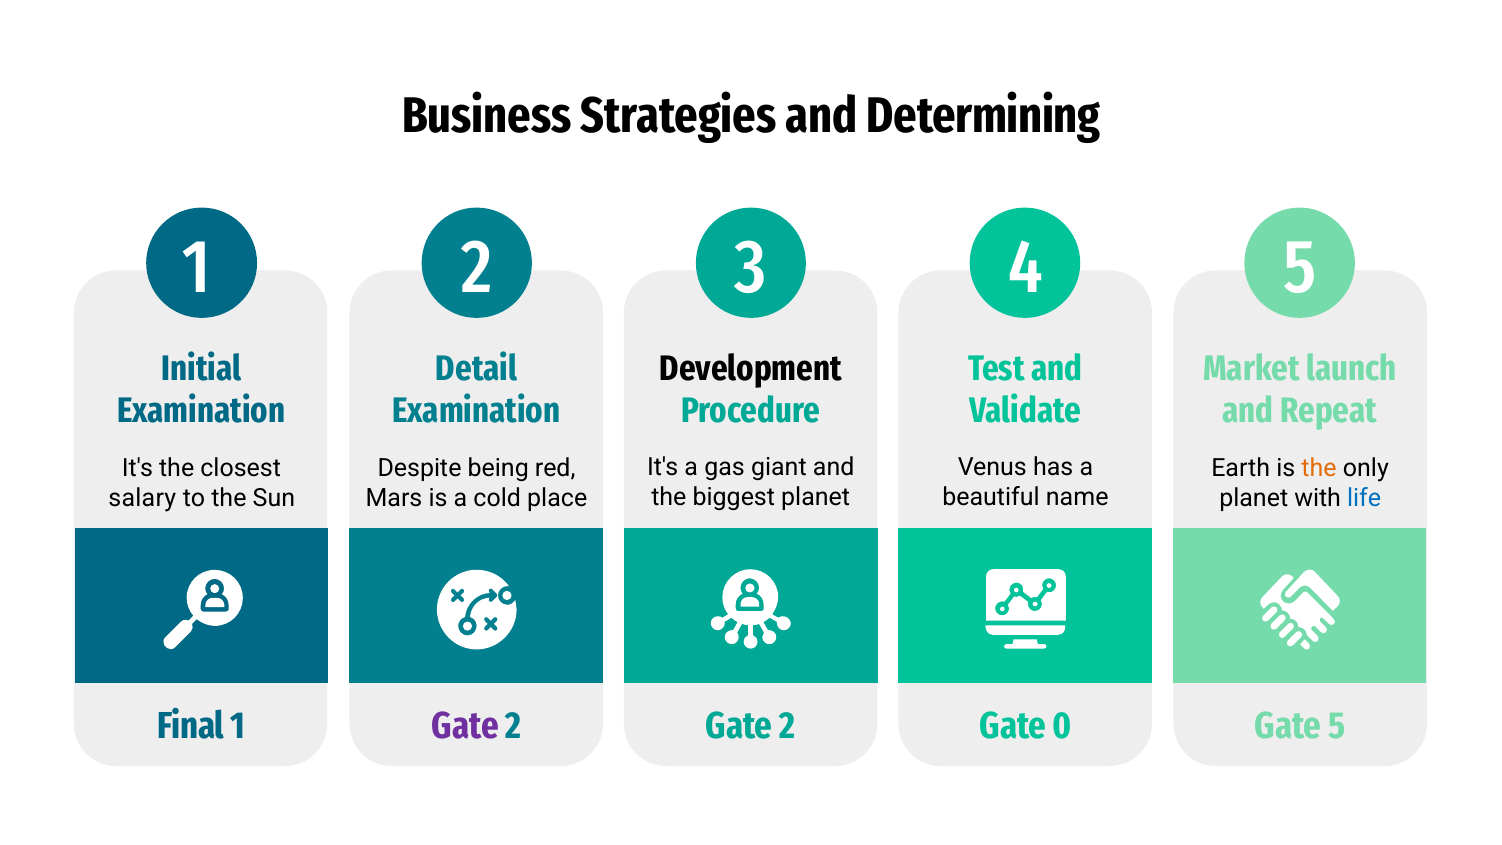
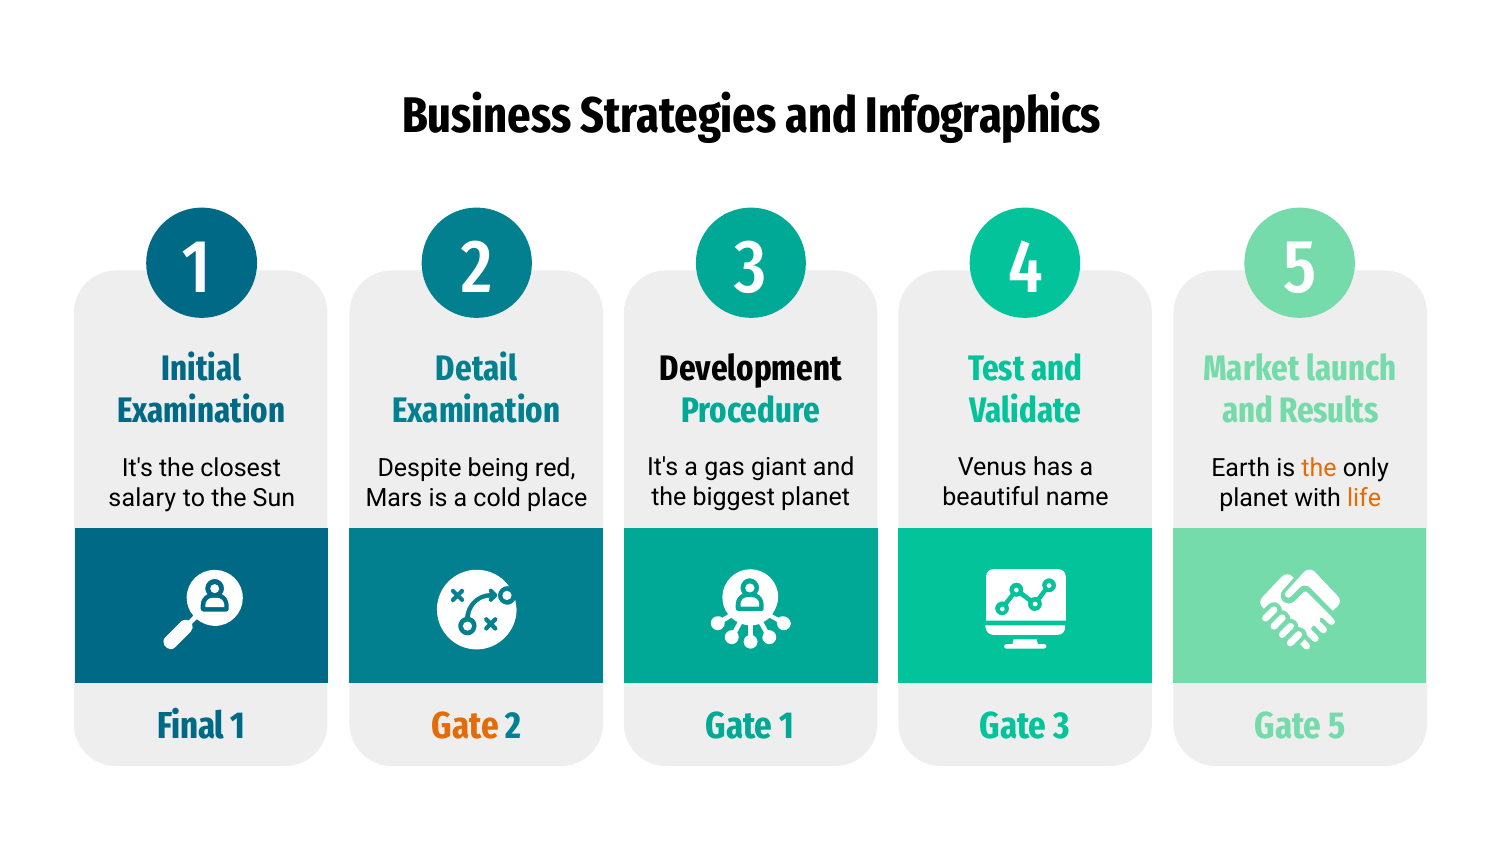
Determining: Determining -> Infographics (983, 116)
Repeat: Repeat -> Results (1329, 411)
life colour: blue -> orange (1364, 498)
Gate colour: purple -> orange (465, 726)
2: 2 -> 1 (787, 726)
Gate 0: 0 -> 3 (1062, 726)
